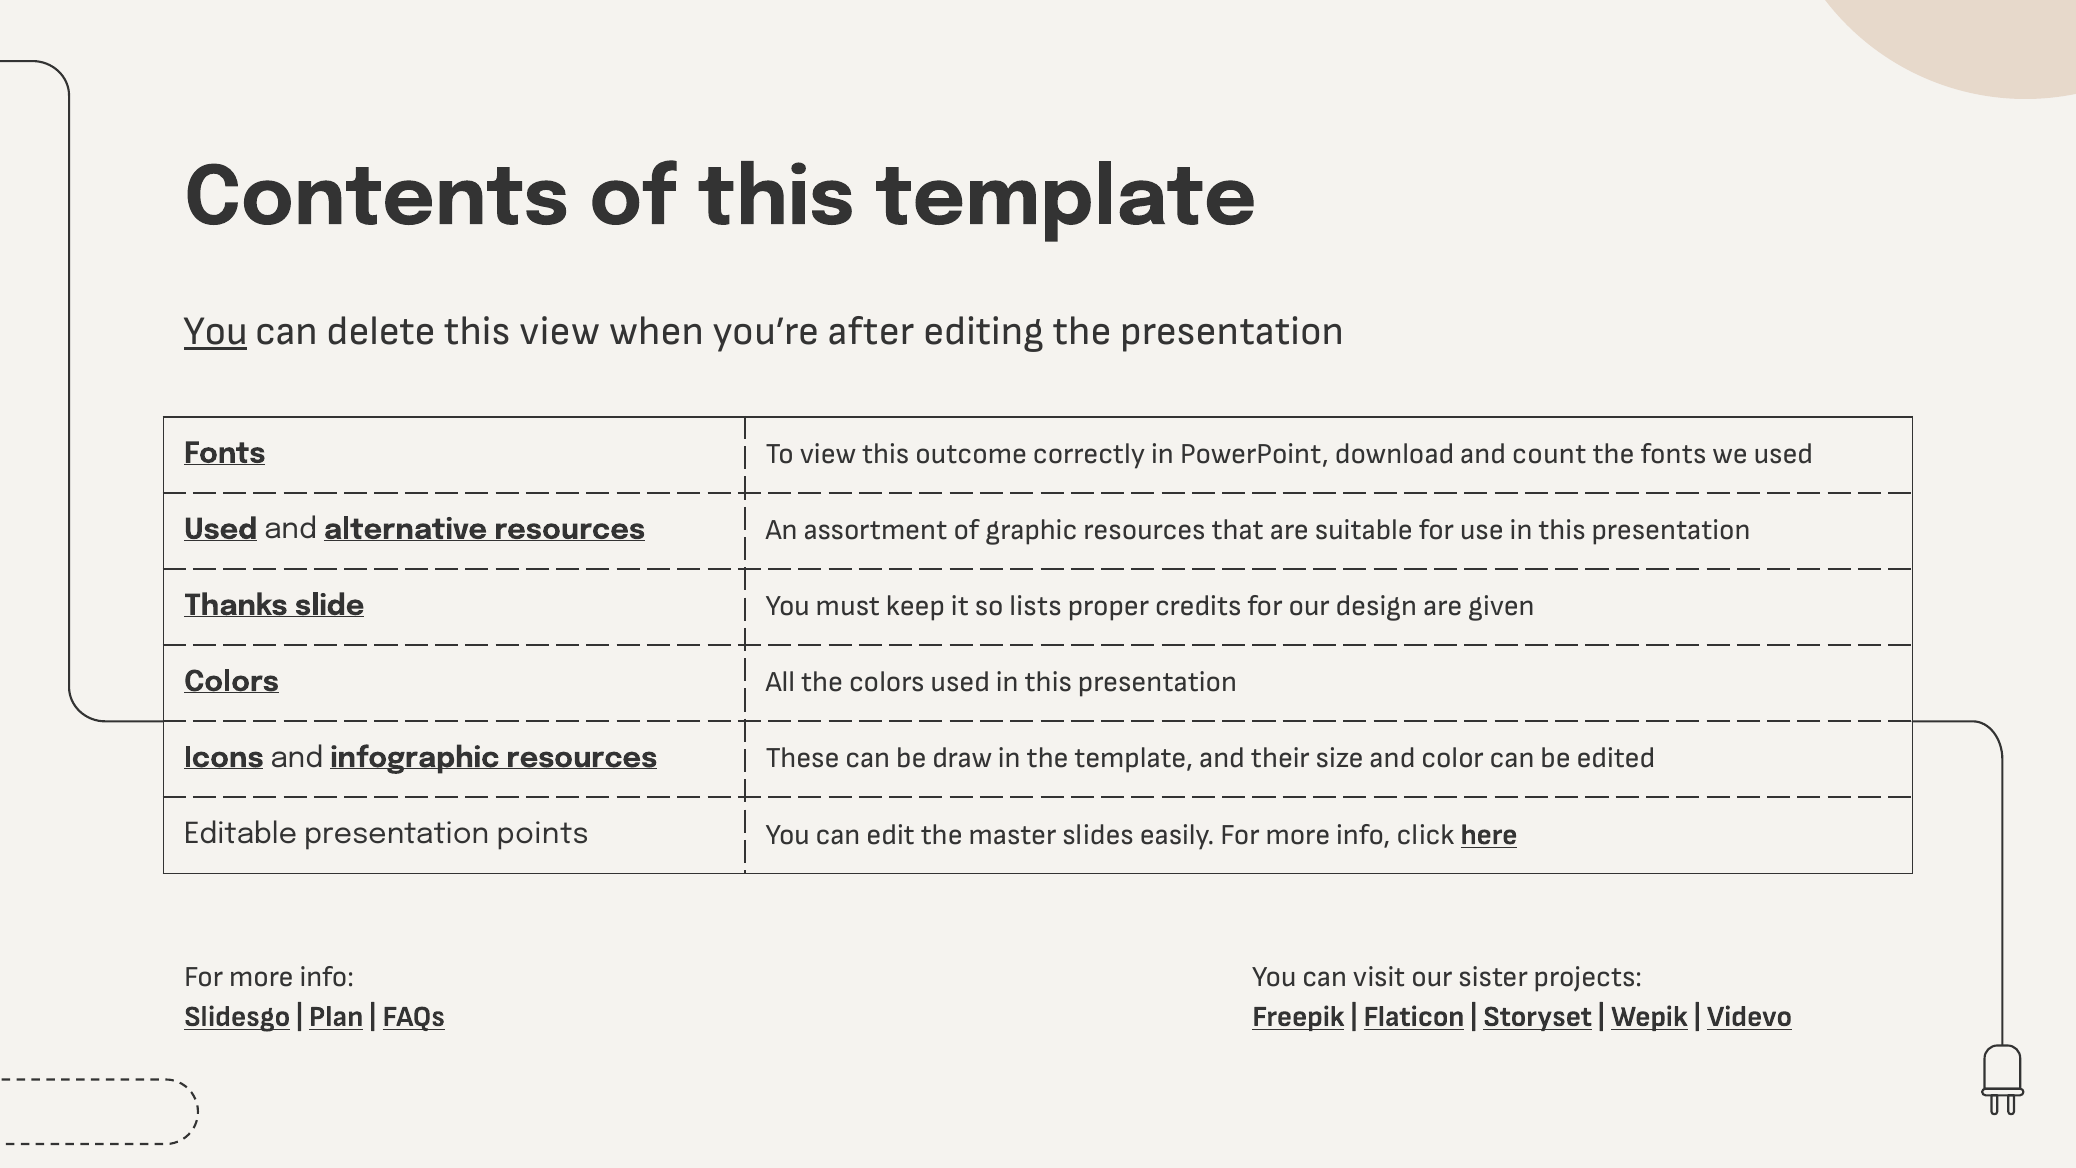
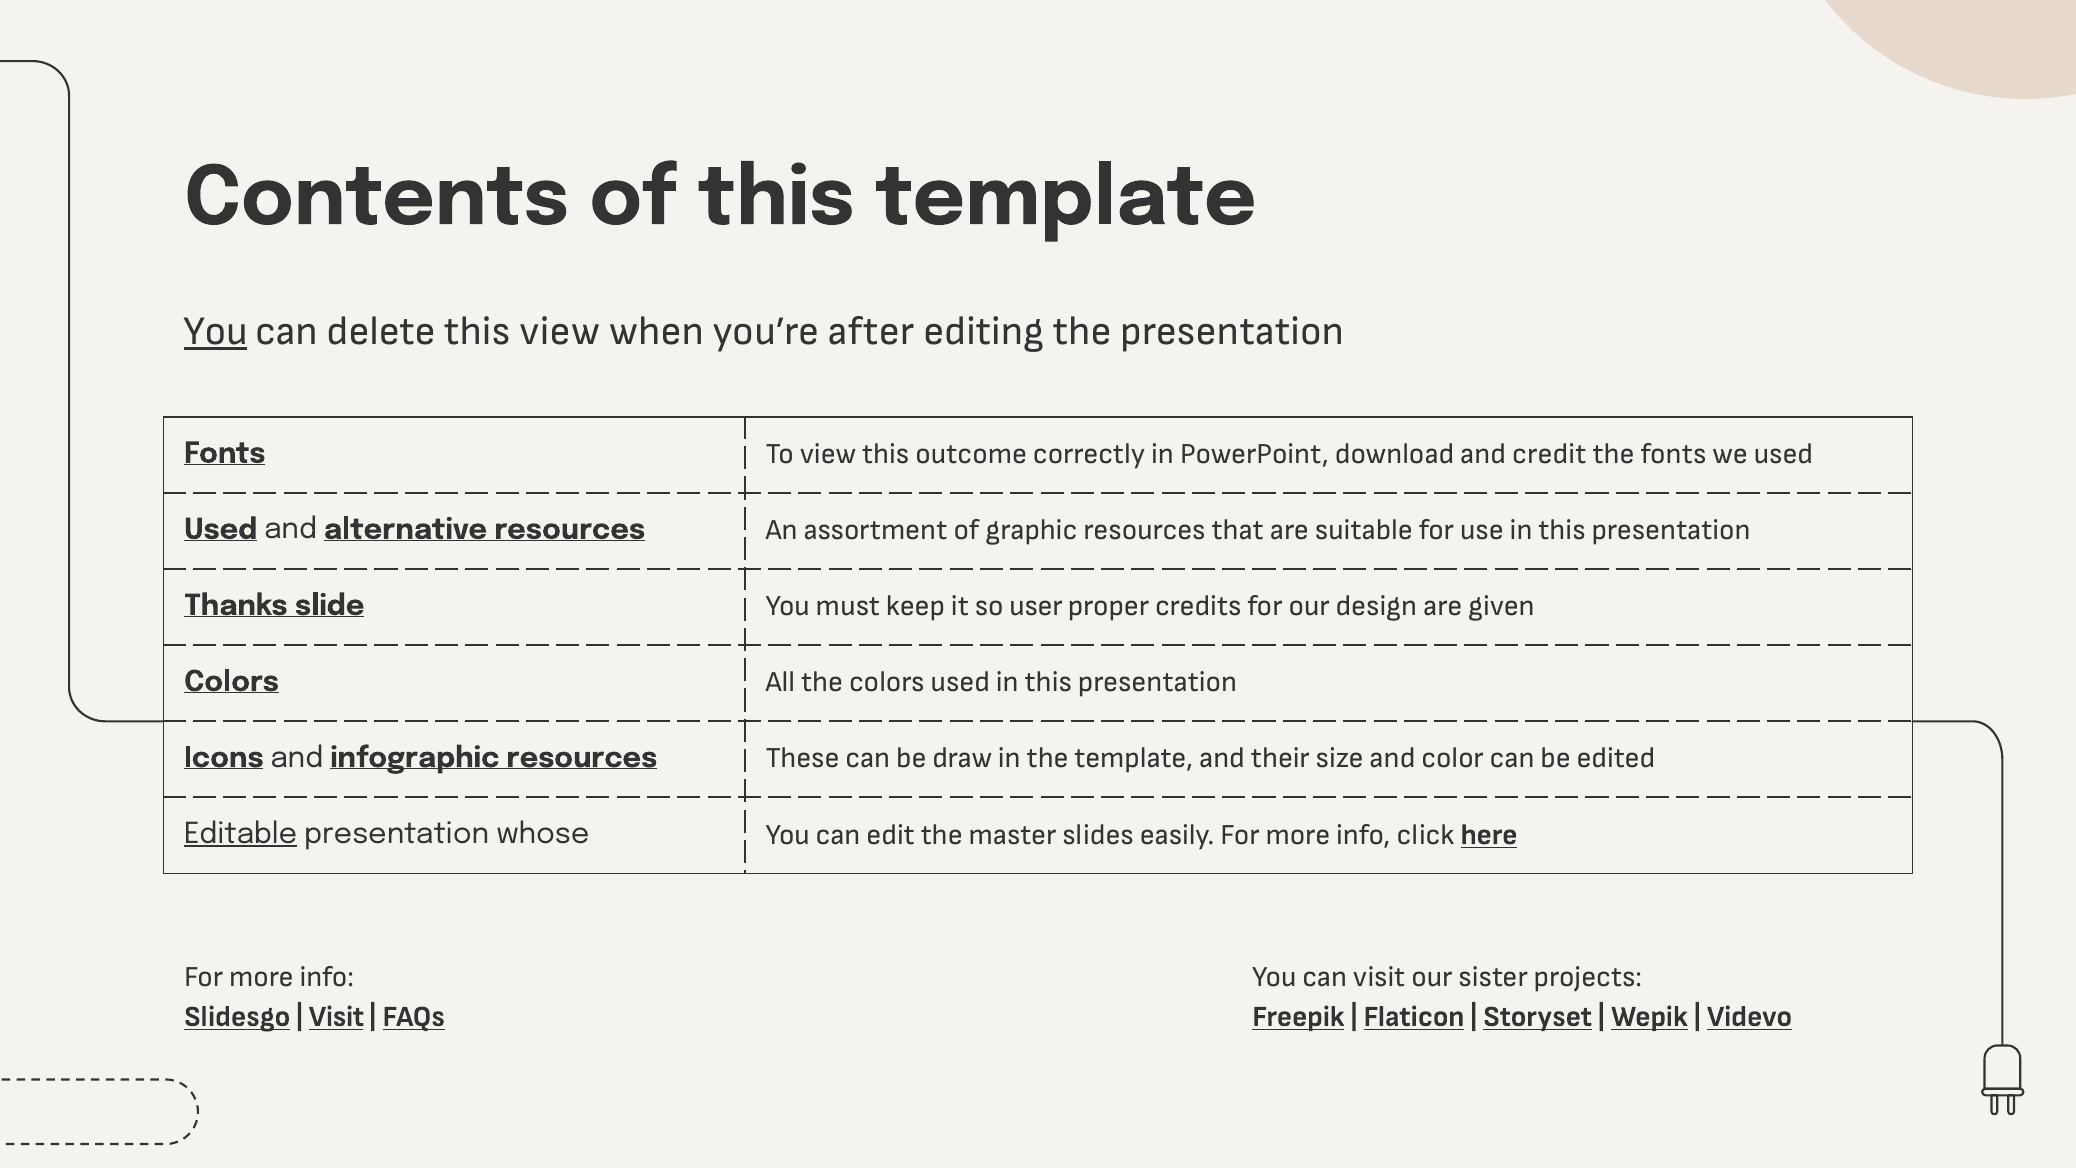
count: count -> credit (1549, 454)
lists: lists -> user (1036, 606)
Editable underline: none -> present (241, 834)
points: points -> whose (543, 834)
Plan: Plan -> Visit (336, 1016)
